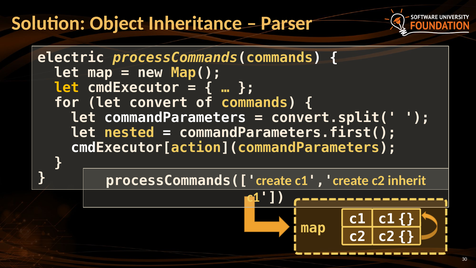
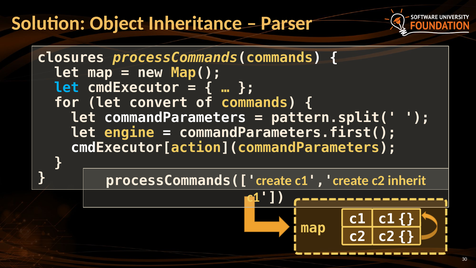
electric: electric -> closures (71, 58)
let colour: yellow -> light blue (67, 88)
convert.split(: convert.split( -> pattern.split( (334, 118)
nested: nested -> engine (129, 133)
